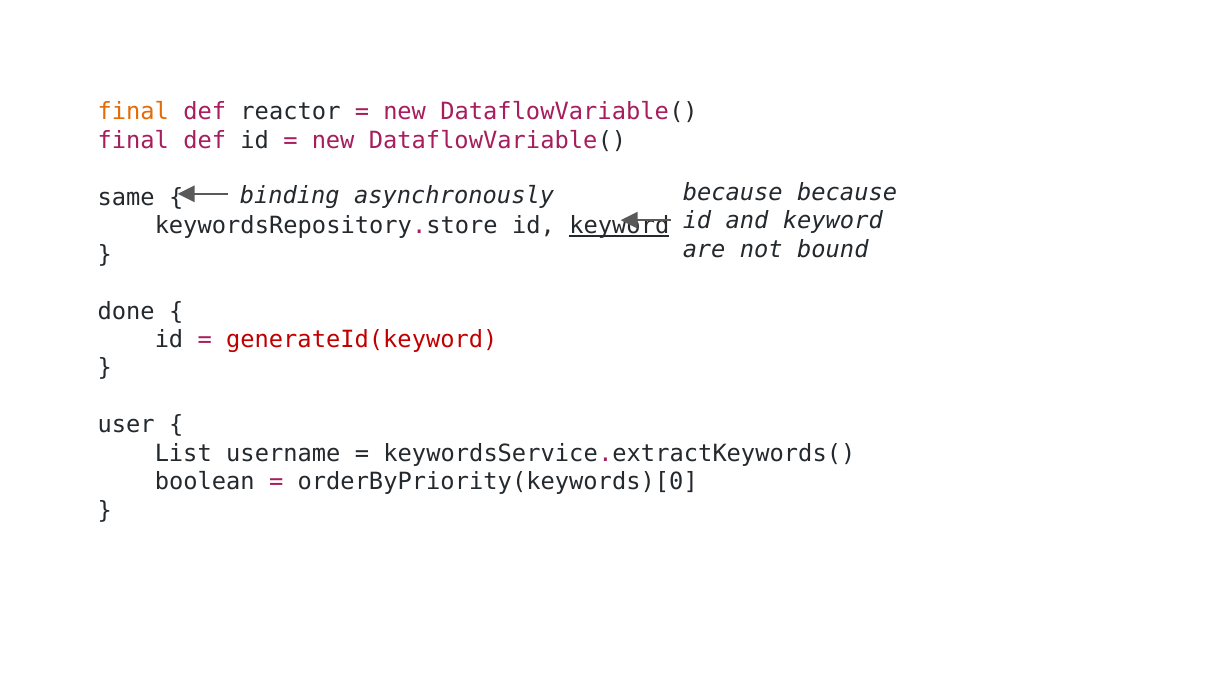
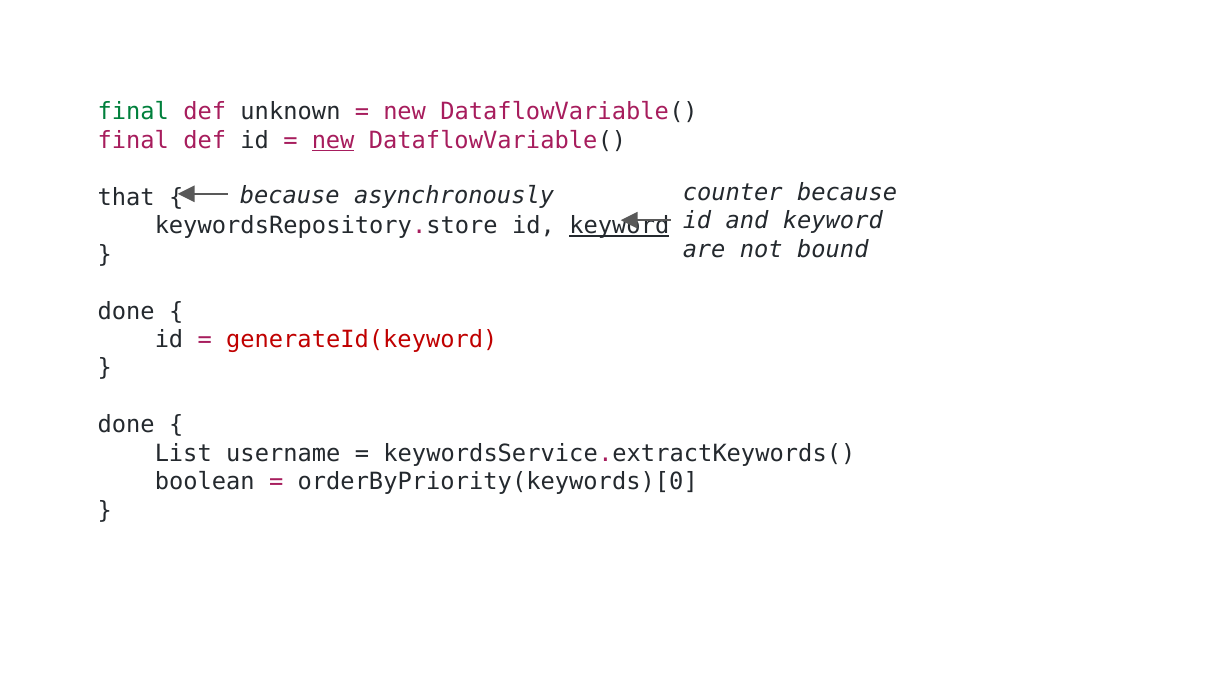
final colour: orange -> green (133, 112)
reactor: reactor -> unknown (290, 112)
new underline: none -> present (333, 140)
because: because -> counter (733, 192)
binding: binding -> because (290, 195)
same: same -> that (126, 197)
user: user -> done (126, 425)
